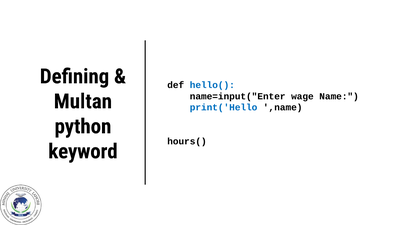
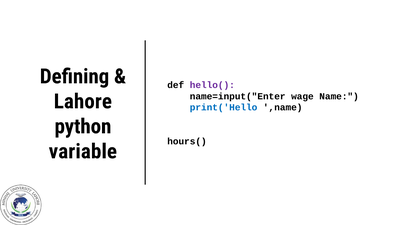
hello( colour: blue -> purple (212, 85)
Multan: Multan -> Lahore (83, 102)
keyword: keyword -> variable (83, 152)
